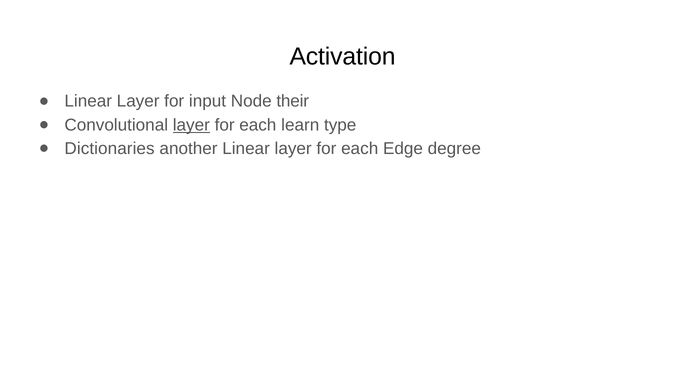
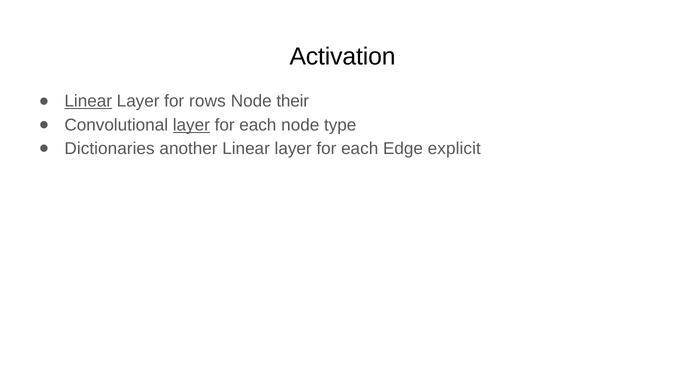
Linear underline: none -> present (88, 101)
input: input -> rows (207, 101)
each learn: learn -> node (300, 125)
degree: degree -> explicit (454, 149)
